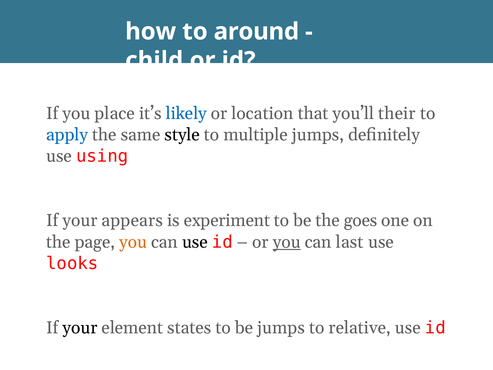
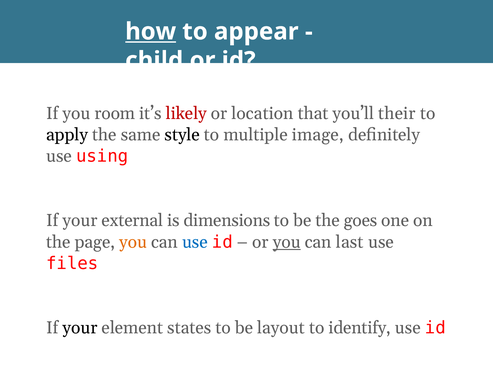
how underline: none -> present (151, 32)
around: around -> appear (256, 32)
place: place -> room (115, 113)
likely colour: blue -> red (186, 113)
apply colour: blue -> black (67, 135)
multiple jumps: jumps -> image (318, 135)
appears: appears -> external (132, 220)
experiment: experiment -> dimensions (227, 220)
use colour: black -> blue (195, 242)
looks: looks -> files (72, 263)
be jumps: jumps -> layout (281, 327)
relative: relative -> identify (360, 327)
